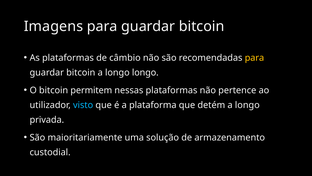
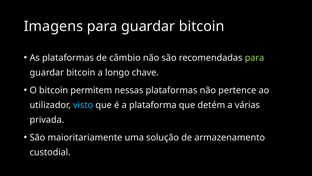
para colour: yellow -> light green (254, 58)
longo longo: longo -> chave (145, 72)
detém a longo: longo -> várias (247, 105)
